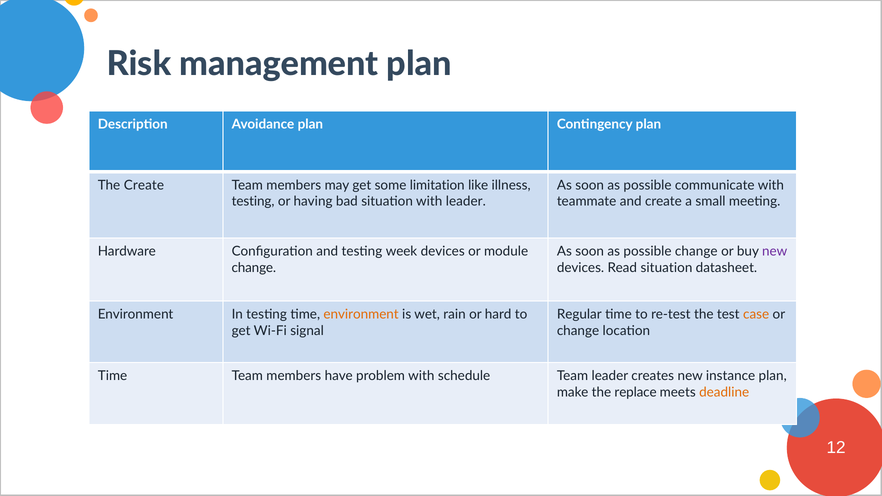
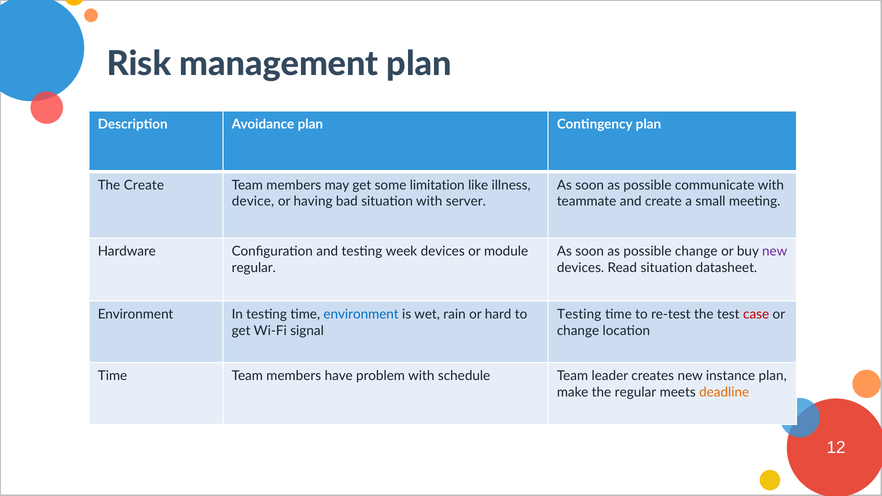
testing: testing -> device (253, 201)
with leader: leader -> server (466, 201)
change: change -> regular (254, 268)
environment colour: orange -> blue (361, 315)
Regular: Regular -> Testing (579, 315)
case colour: orange -> red (756, 315)
the replace: replace -> regular (635, 392)
